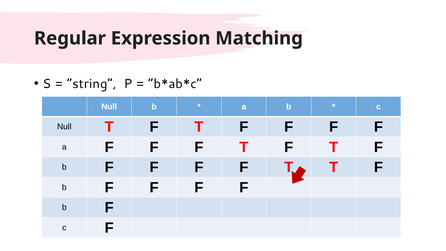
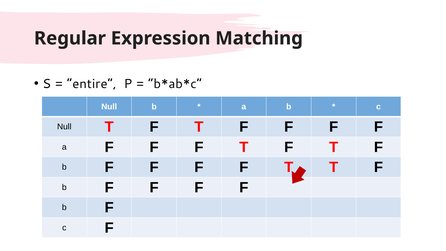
string: string -> entire (92, 84)
